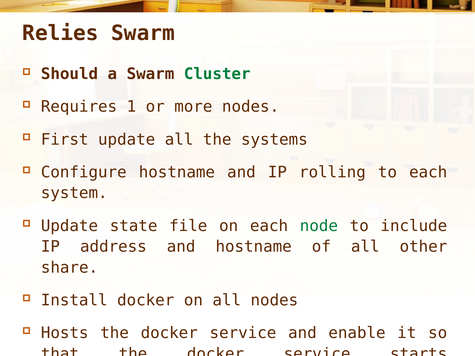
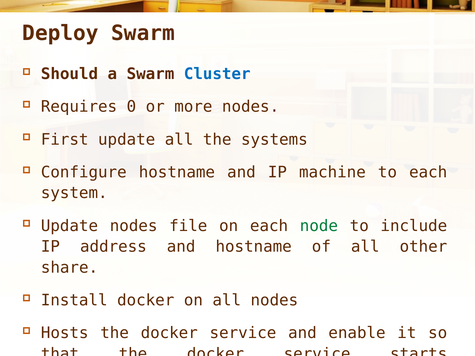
Relies: Relies -> Deploy (60, 33)
Cluster colour: green -> blue (217, 74)
1: 1 -> 0 (131, 107)
rolling: rolling -> machine (332, 172)
Update state: state -> nodes (134, 226)
